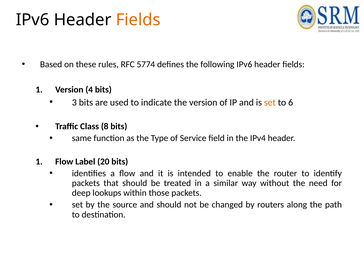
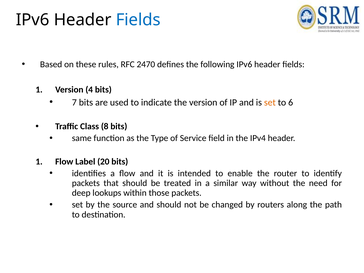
Fields colour: orange -> blue (138, 20)
5774: 5774 -> 2470 (146, 64)
3: 3 -> 7 (74, 103)
